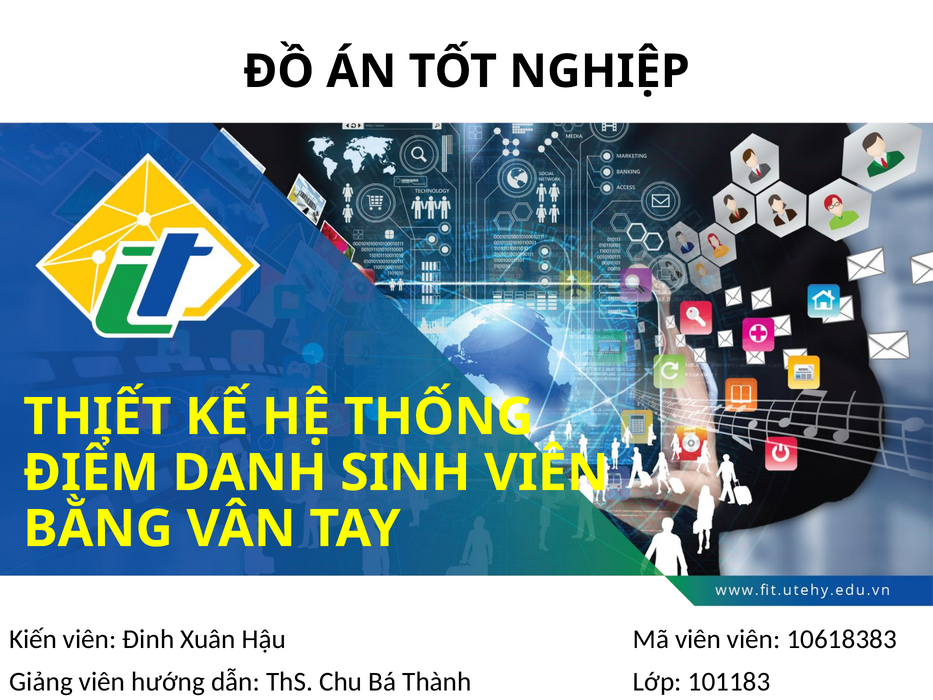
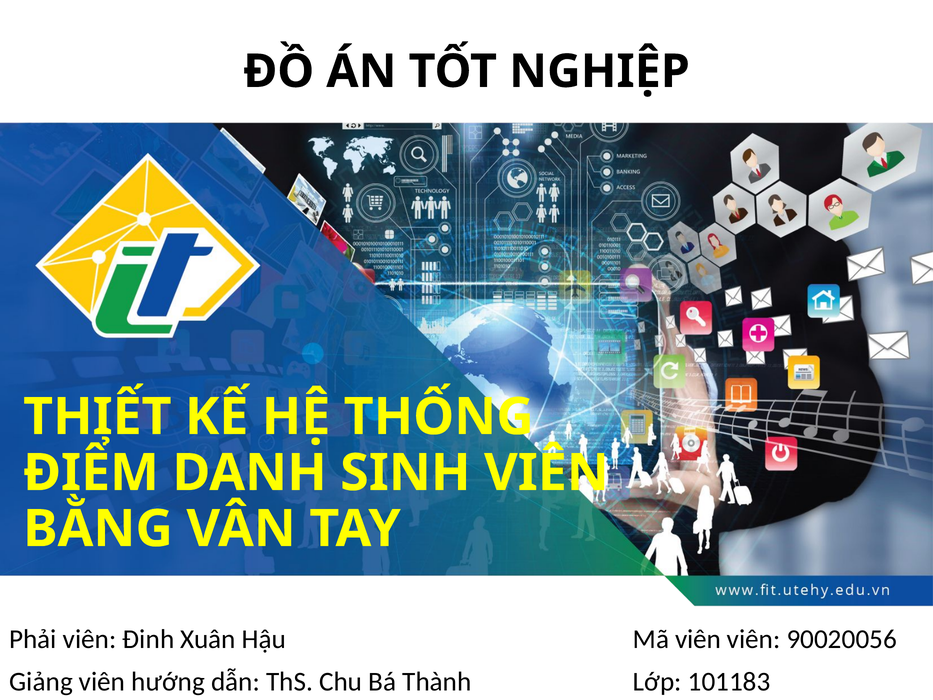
Kiến: Kiến -> Phải (33, 639)
10618383: 10618383 -> 90020056 (842, 639)
